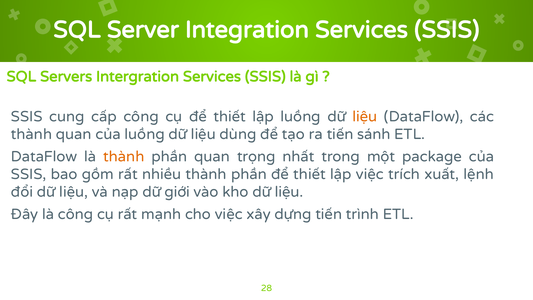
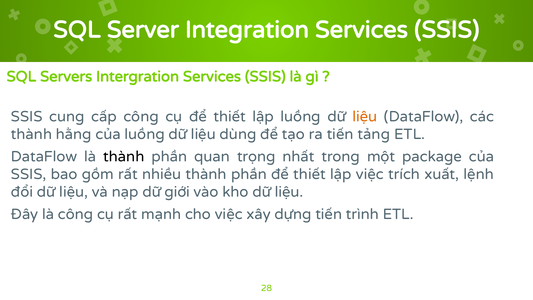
thành quan: quan -> hằng (74, 134)
sánh: sánh -> tảng (374, 134)
thành colour: orange -> black (124, 156)
